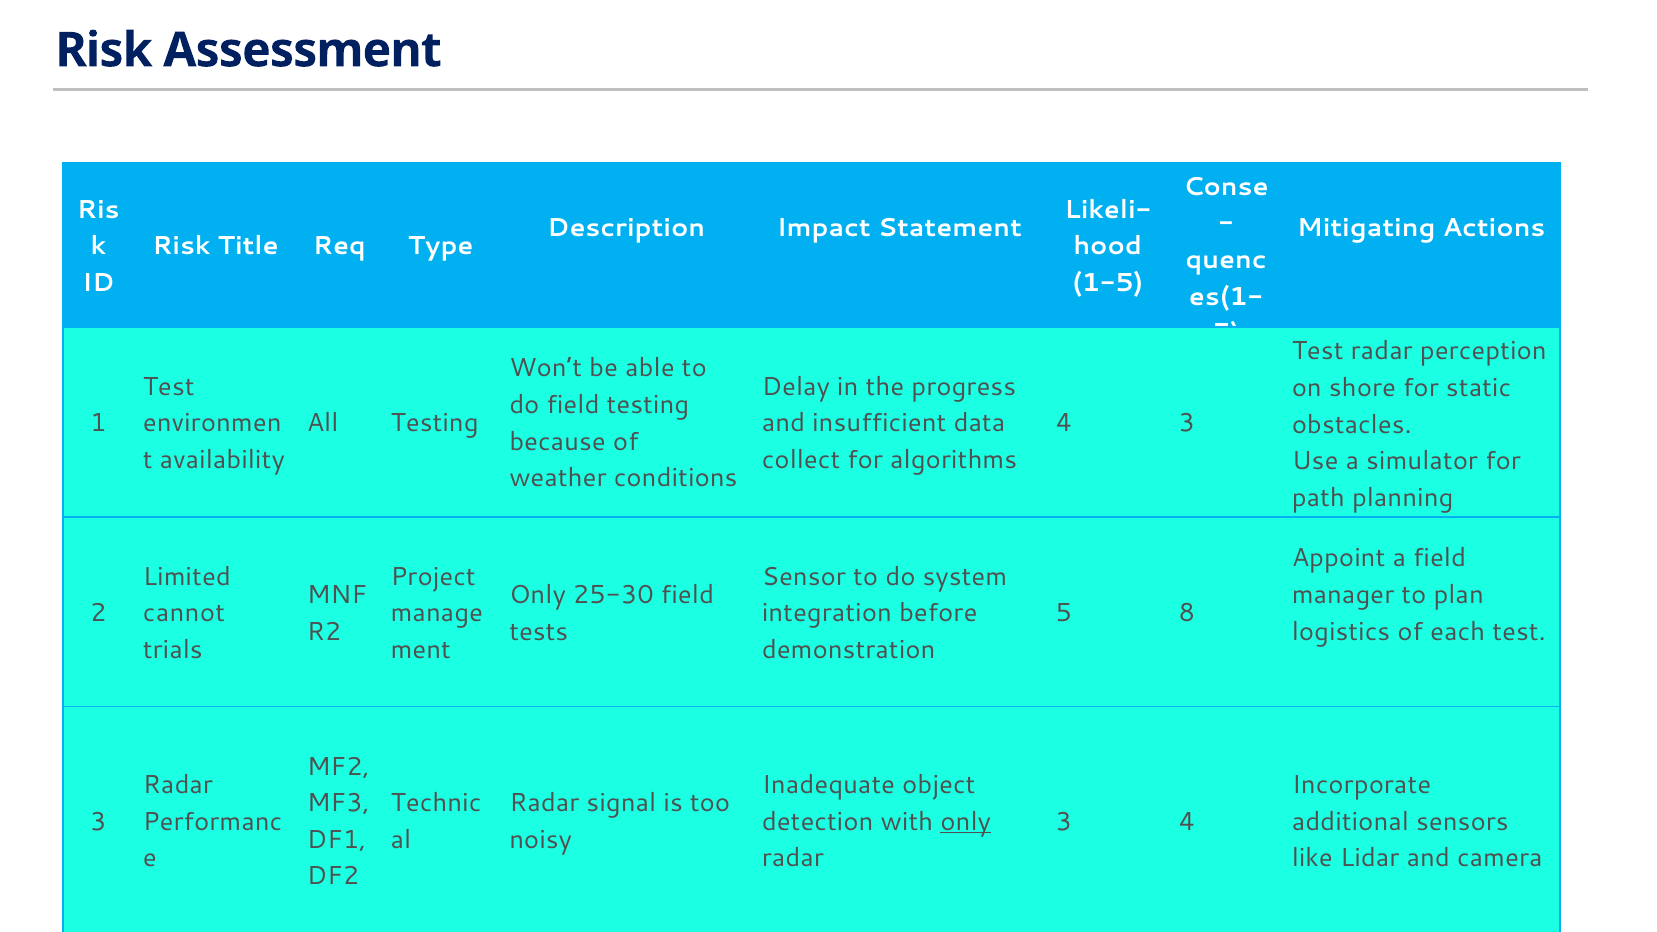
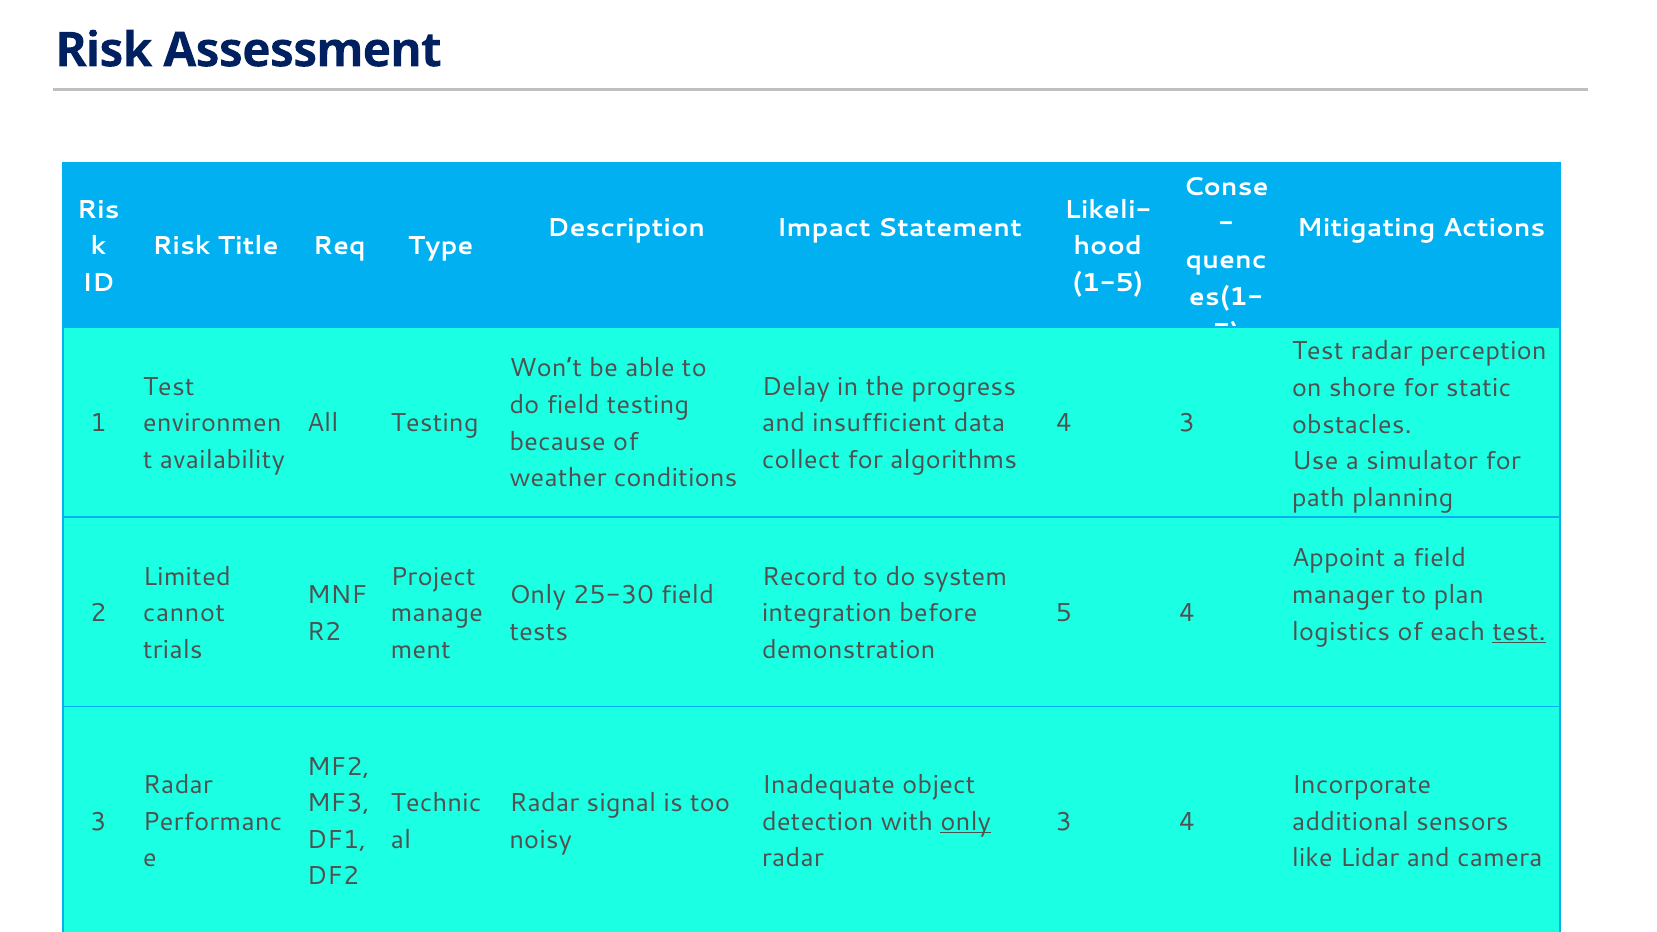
Sensor: Sensor -> Record (804, 577)
5 8: 8 -> 4 (1187, 613)
test underline: none -> present (1519, 632)
